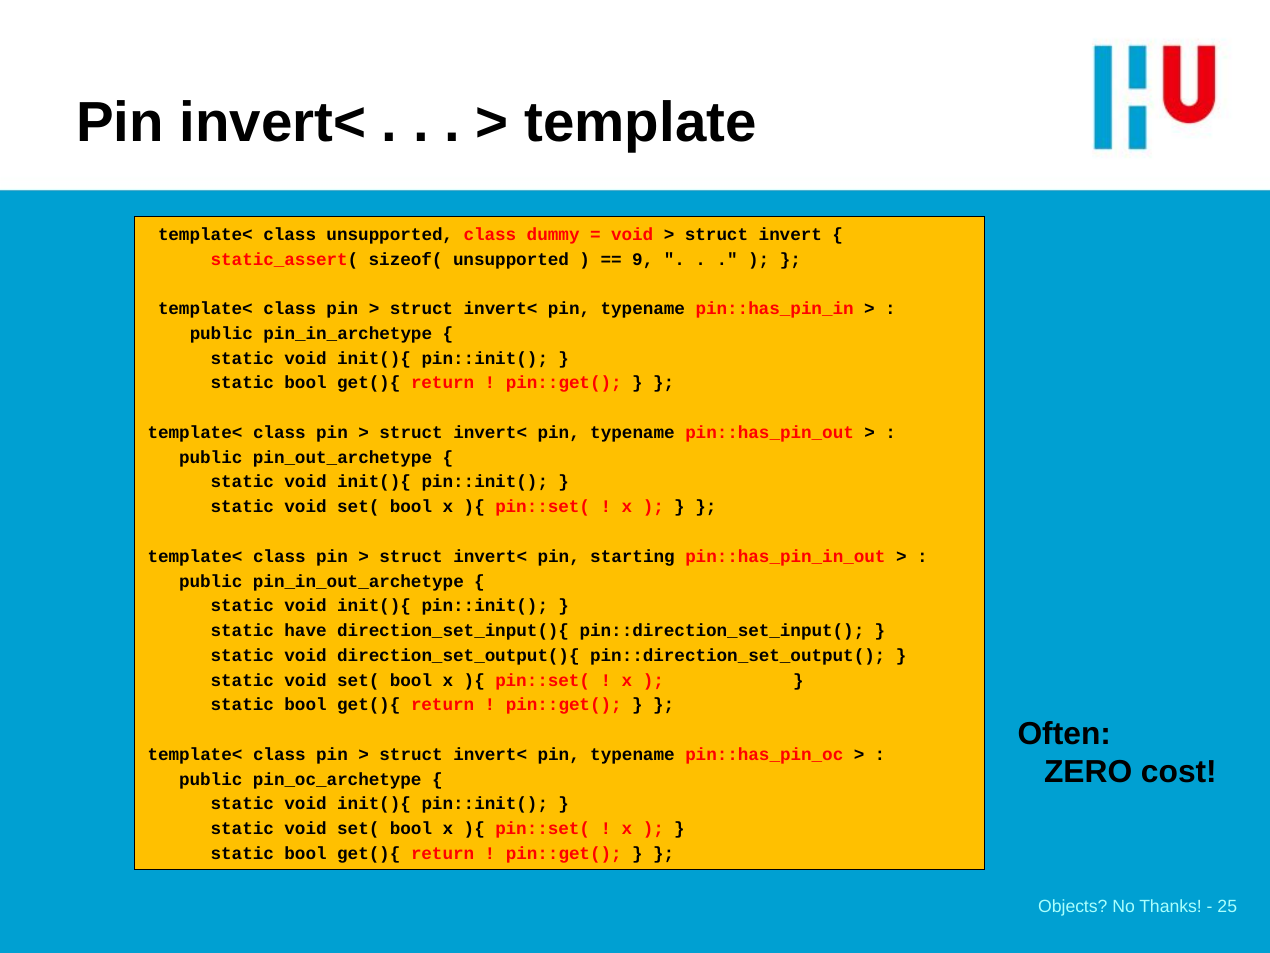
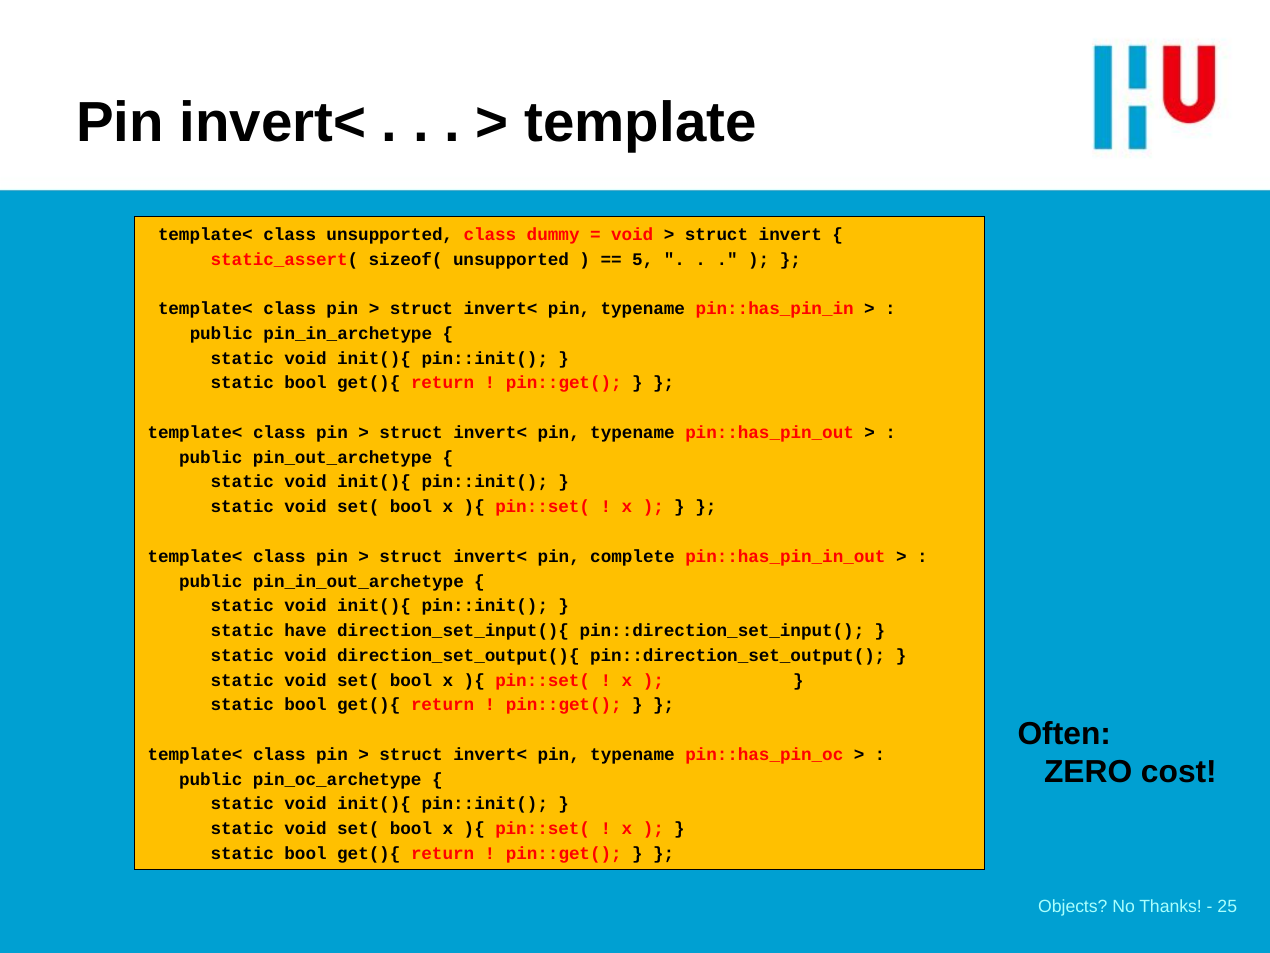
9: 9 -> 5 (643, 259)
starting: starting -> complete (632, 556)
